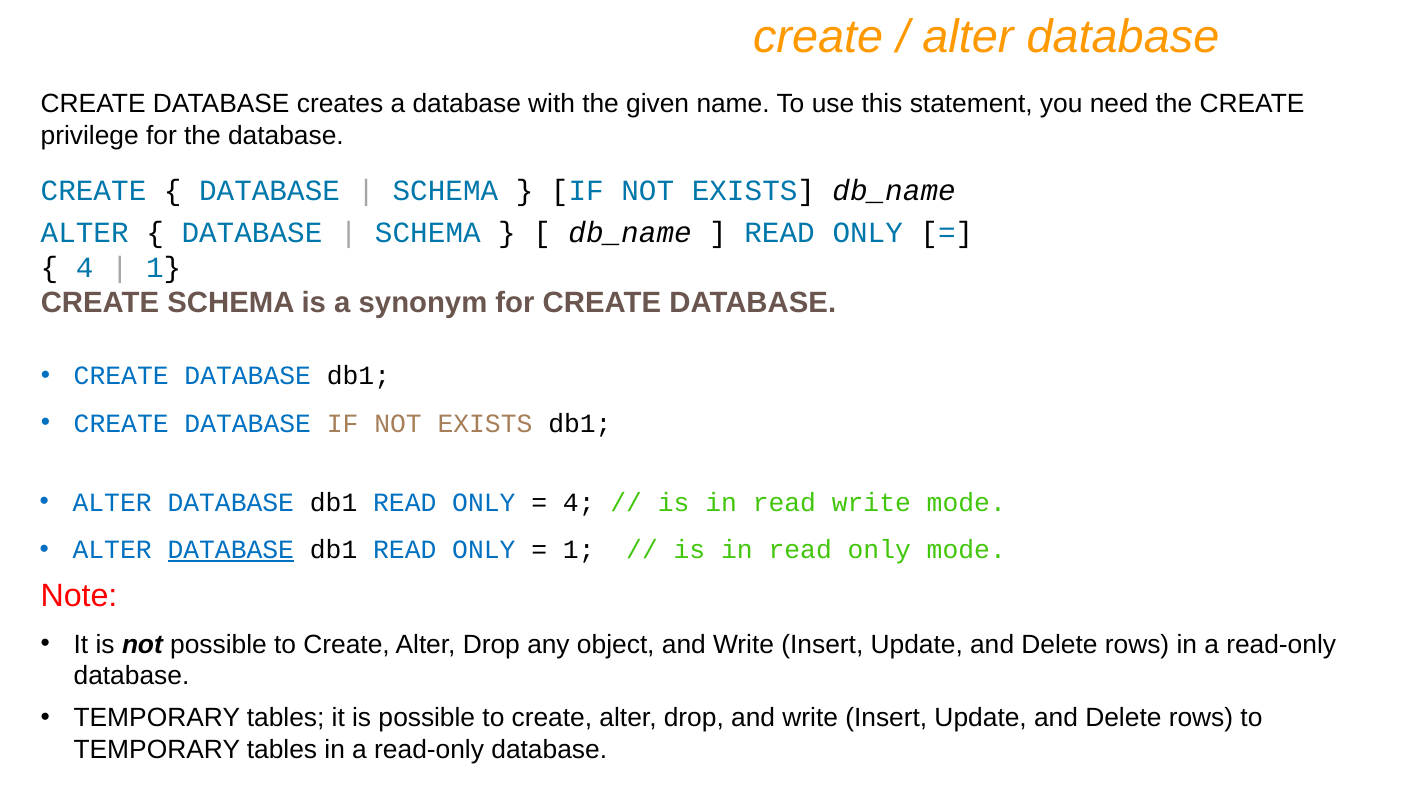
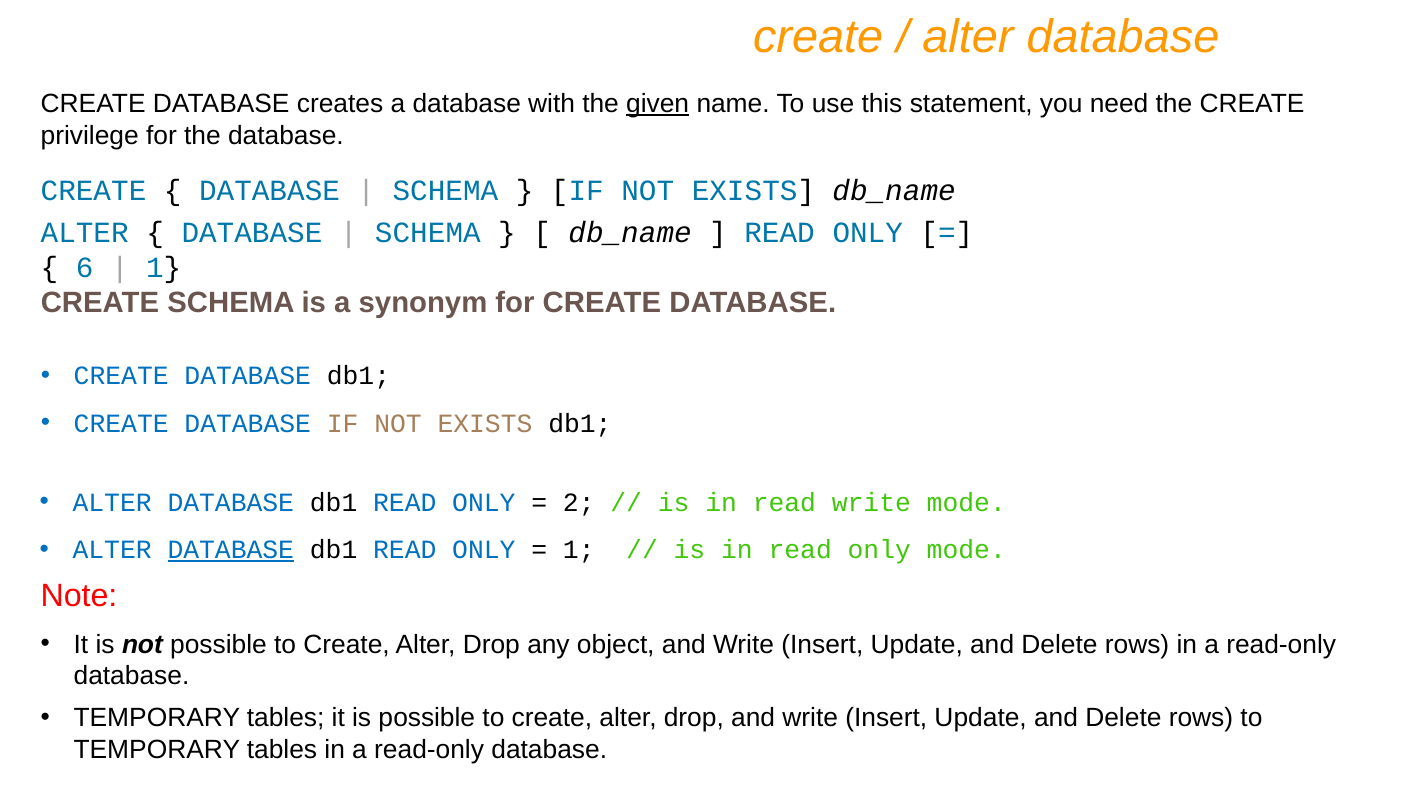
given underline: none -> present (658, 104)
4: 4 -> 6 (85, 268)
4: 4 -> 2 (579, 502)
